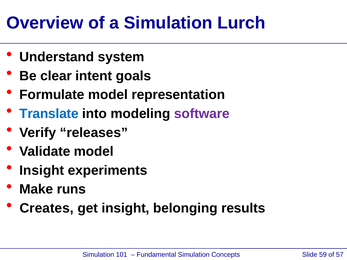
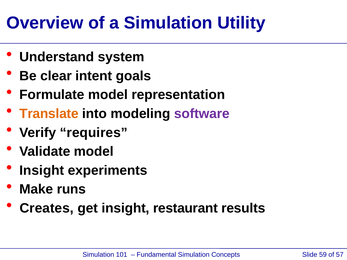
Lurch: Lurch -> Utility (241, 23)
Translate colour: blue -> orange (49, 114)
releases: releases -> requires (94, 133)
belonging: belonging -> restaurant (185, 208)
